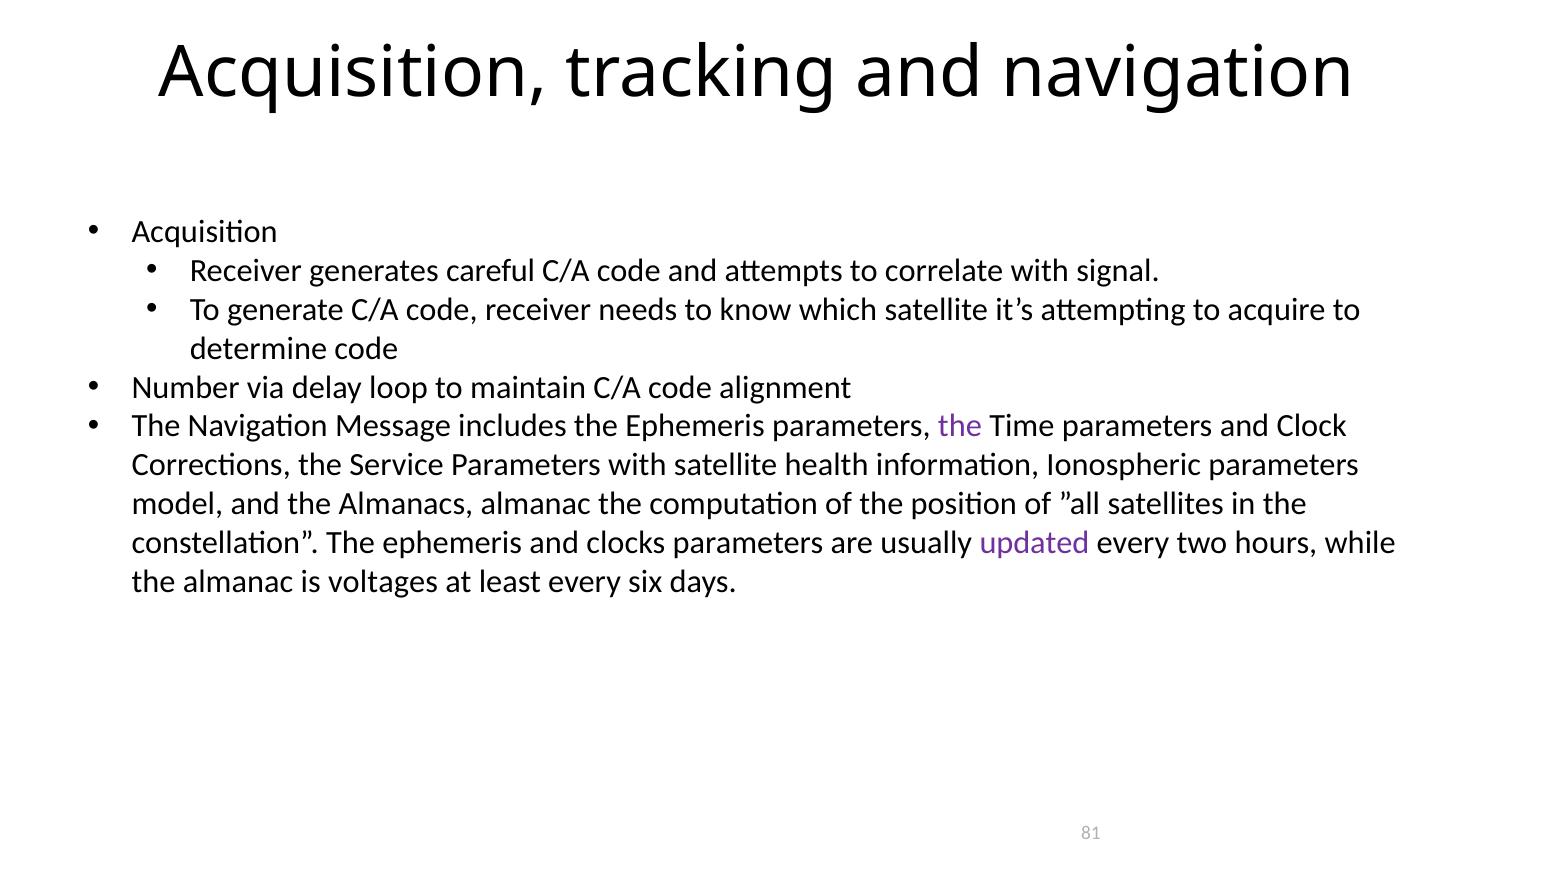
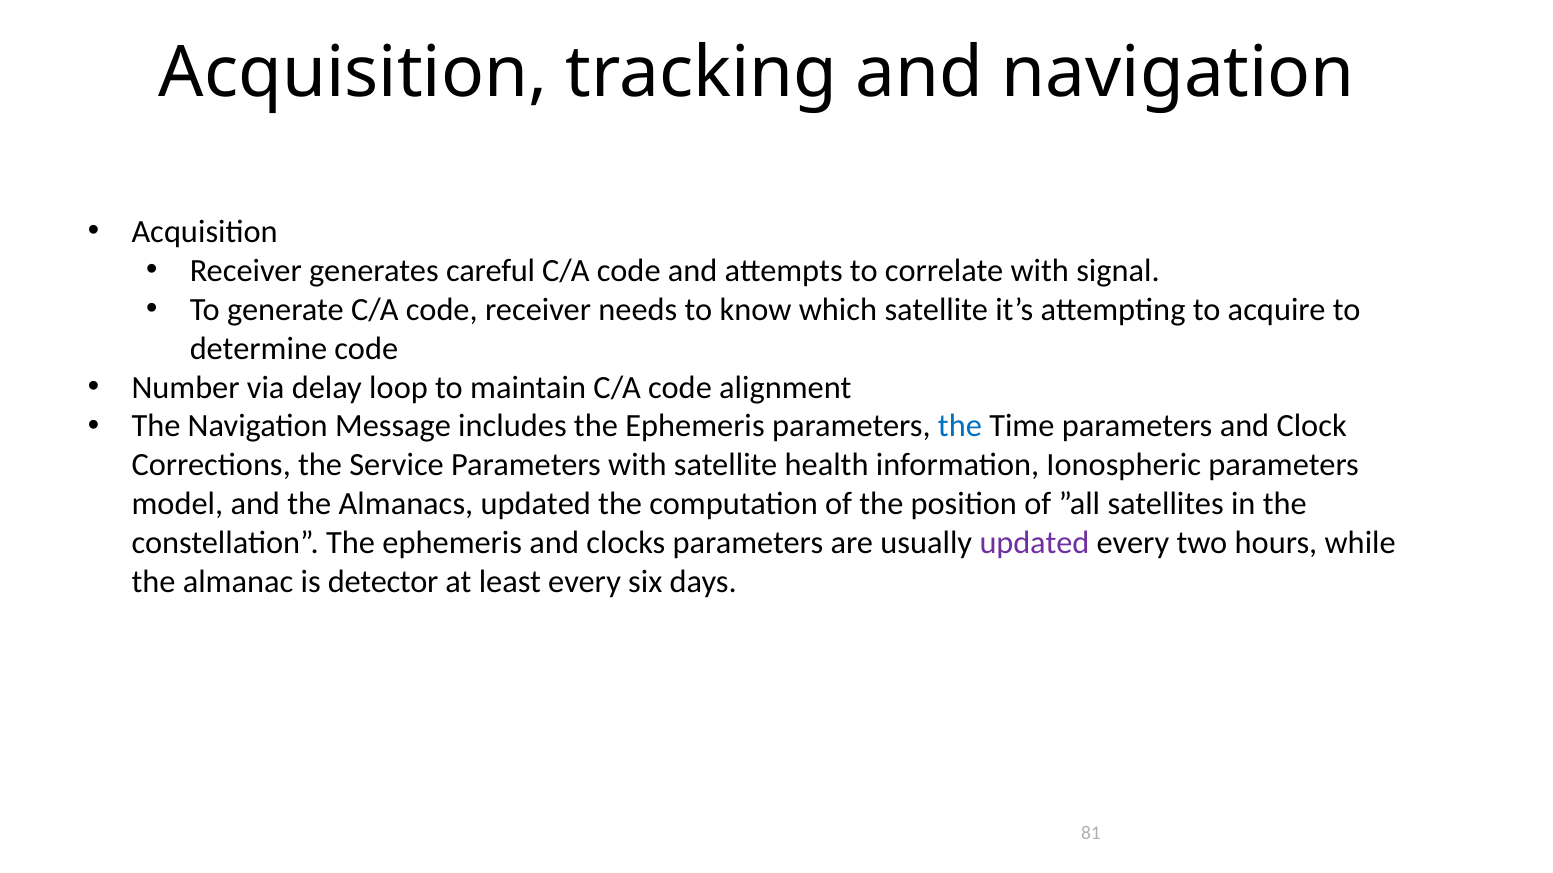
the colour: purple -> blue (960, 426)
Almanacs almanac: almanac -> updated (536, 504)
voltages: voltages -> detector (383, 582)
